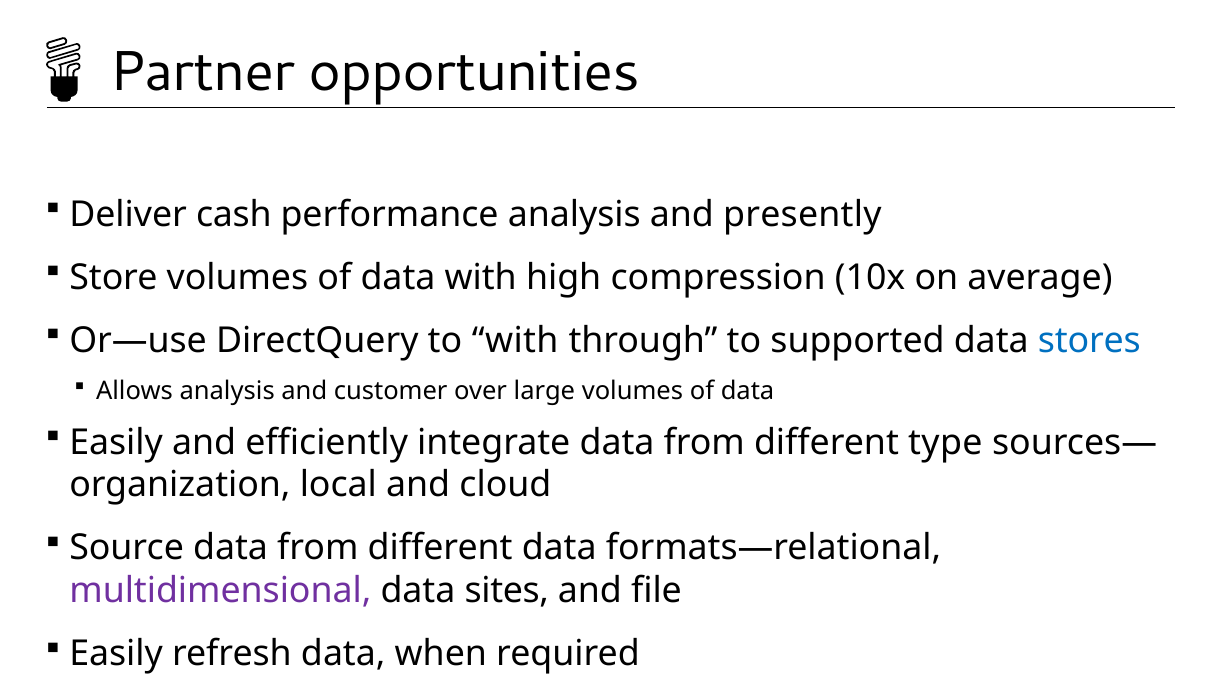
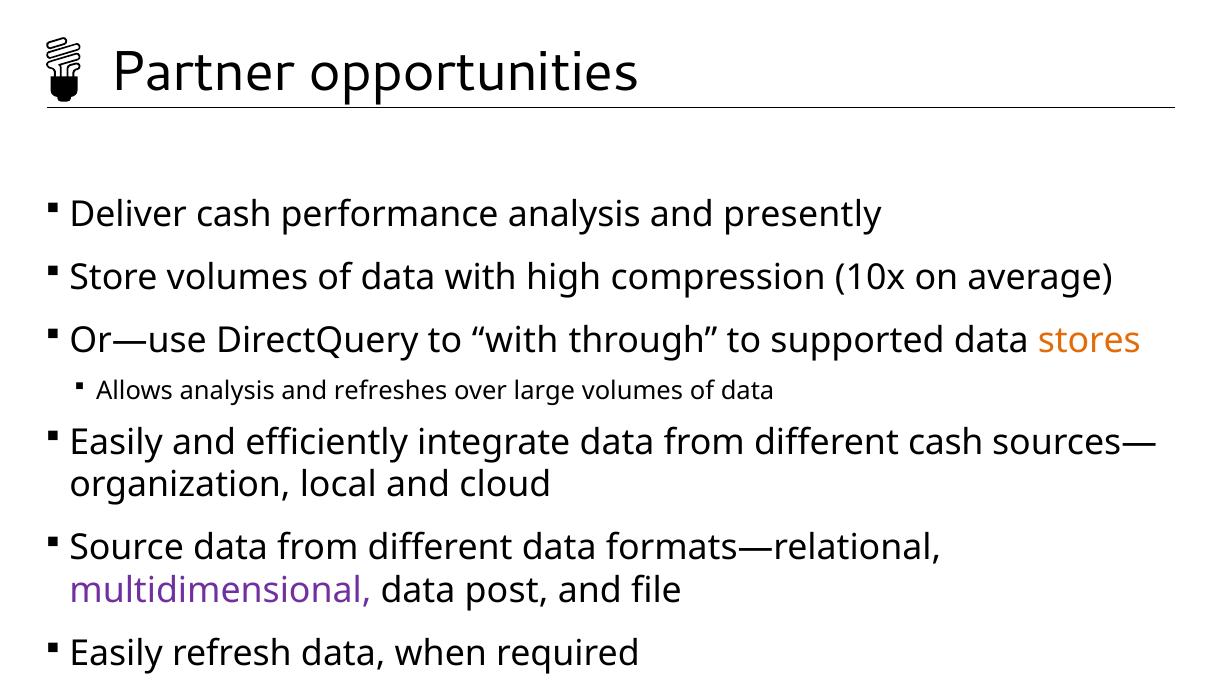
stores colour: blue -> orange (1089, 341)
customer: customer -> refreshes (391, 391)
different type: type -> cash (946, 442)
sites: sites -> post (507, 591)
